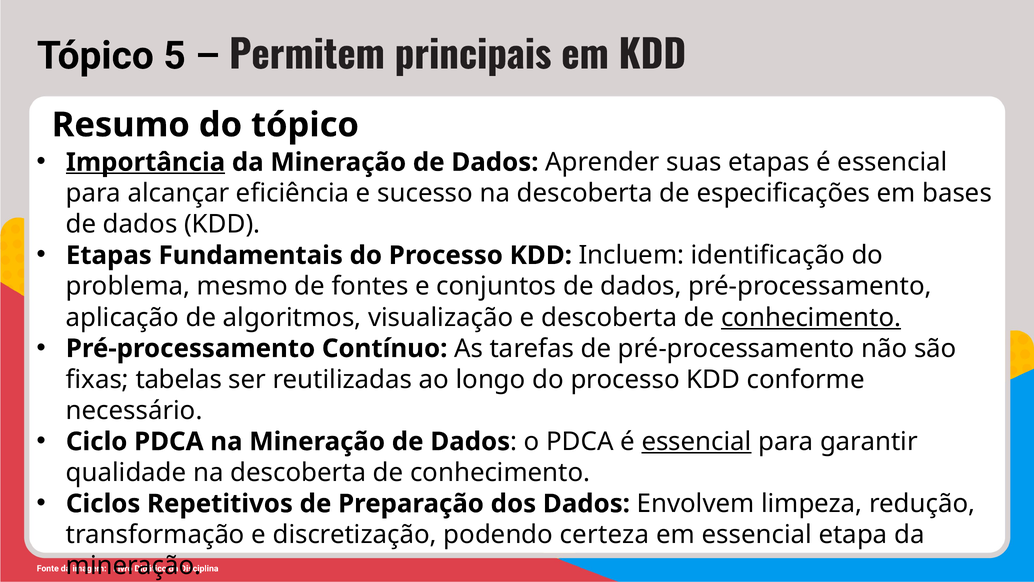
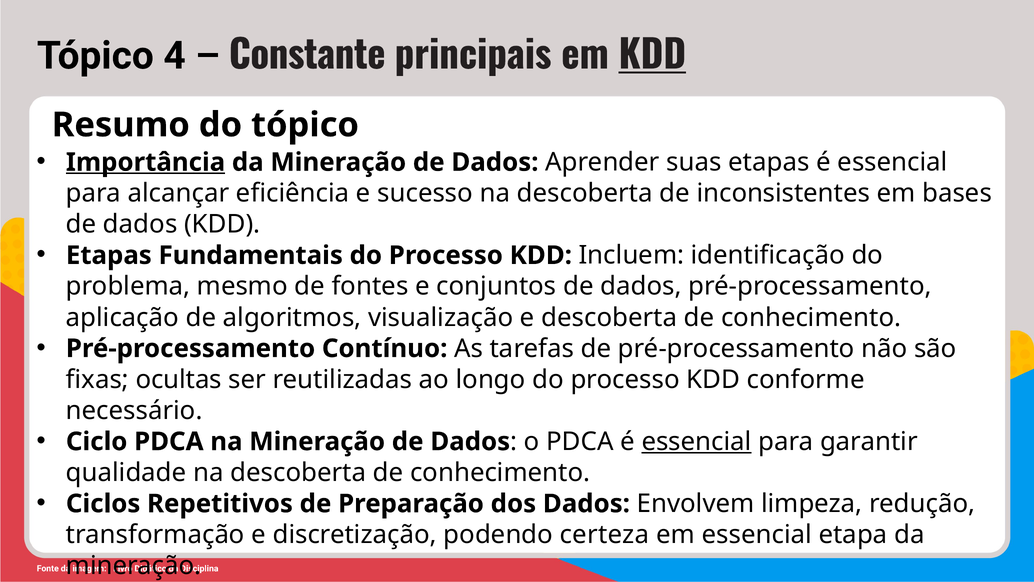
5: 5 -> 4 (175, 56)
Permitem: Permitem -> Constante (307, 56)
KDD underline: none -> present (652, 56)
especificações: especificações -> inconsistentes (783, 193)
conhecimento underline: present -> none (811, 317)
tabelas: tabelas -> ocultas (179, 379)
